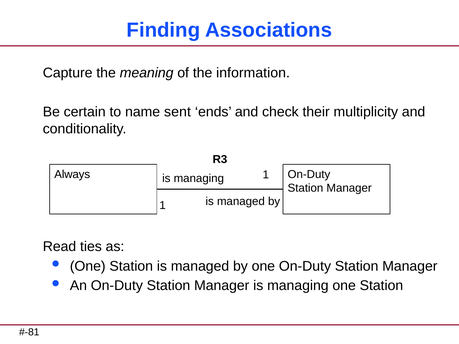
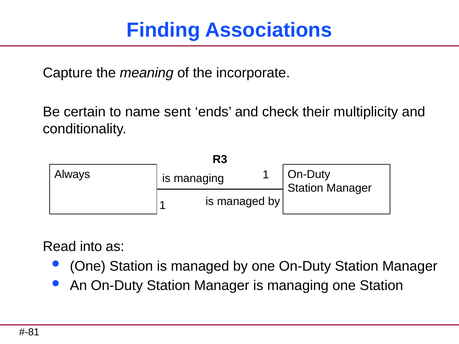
information: information -> incorporate (253, 73)
ties: ties -> into (91, 247)
